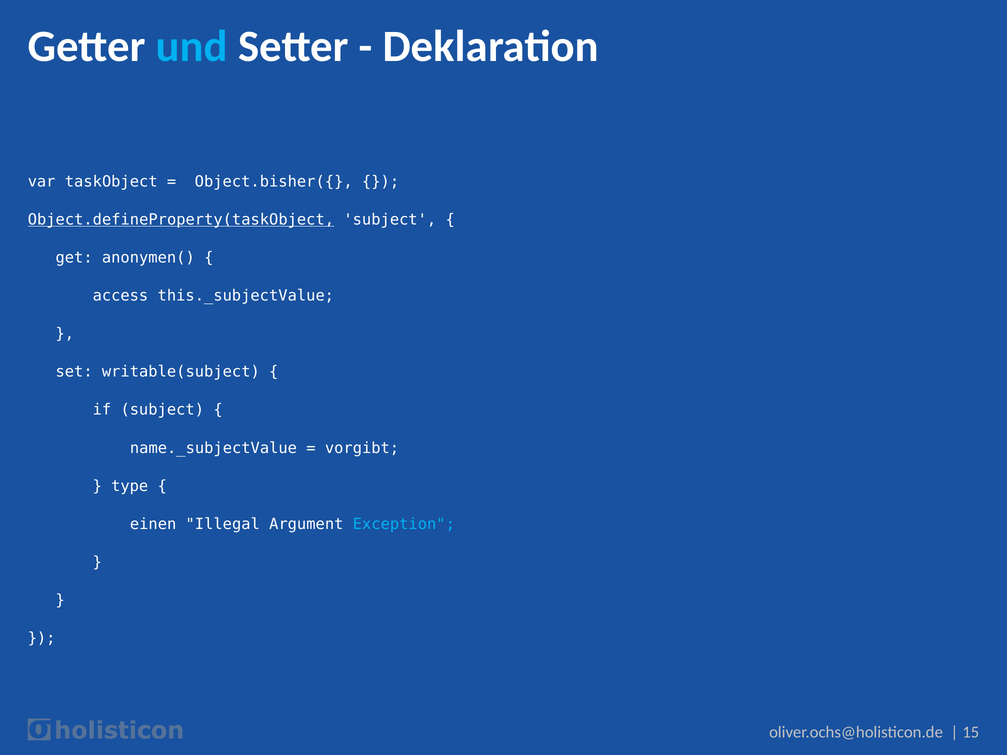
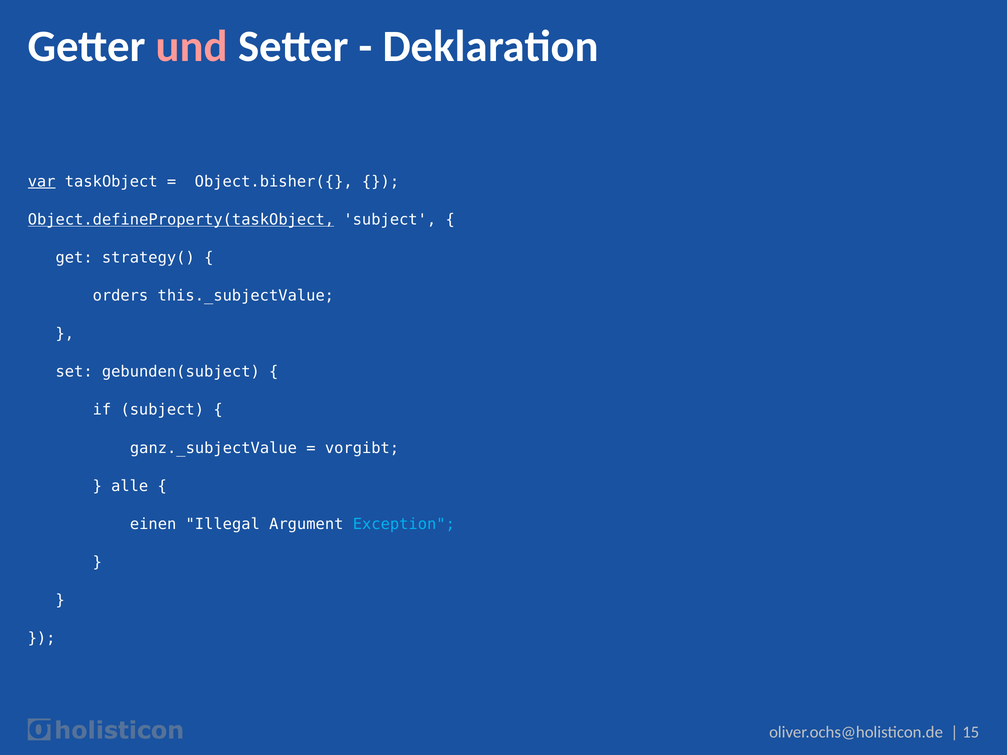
und colour: light blue -> pink (192, 47)
var underline: none -> present (42, 182)
anonymen(: anonymen( -> strategy( (148, 258)
access: access -> orders (120, 296)
writable(subject: writable(subject -> gebunden(subject (181, 372)
name._subjectValue: name._subjectValue -> ganz._subjectValue (213, 448)
type: type -> alle (130, 486)
